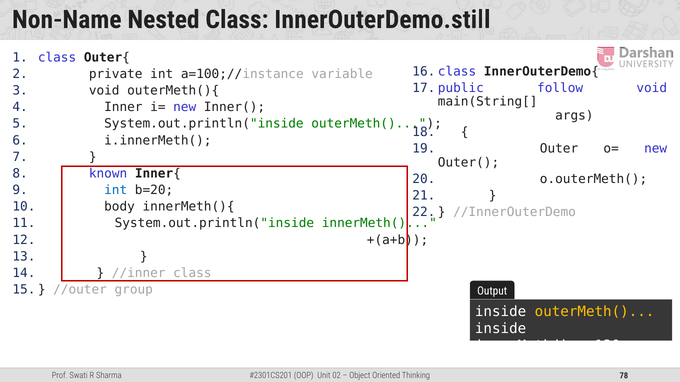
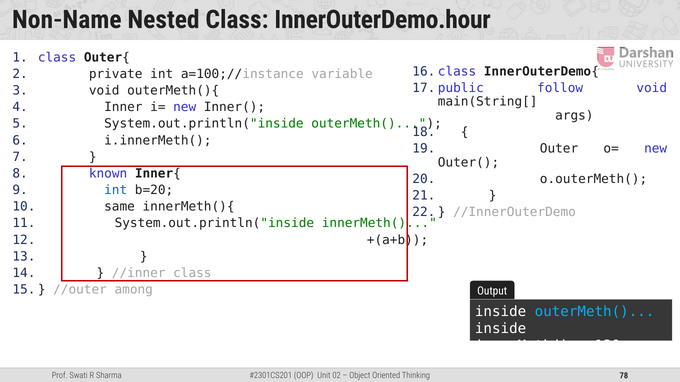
InnerOuterDemo.still: InnerOuterDemo.still -> InnerOuterDemo.hour (383, 20)
body: body -> same (120, 207)
group: group -> among (134, 290)
outerMeth( colour: yellow -> light blue (595, 312)
